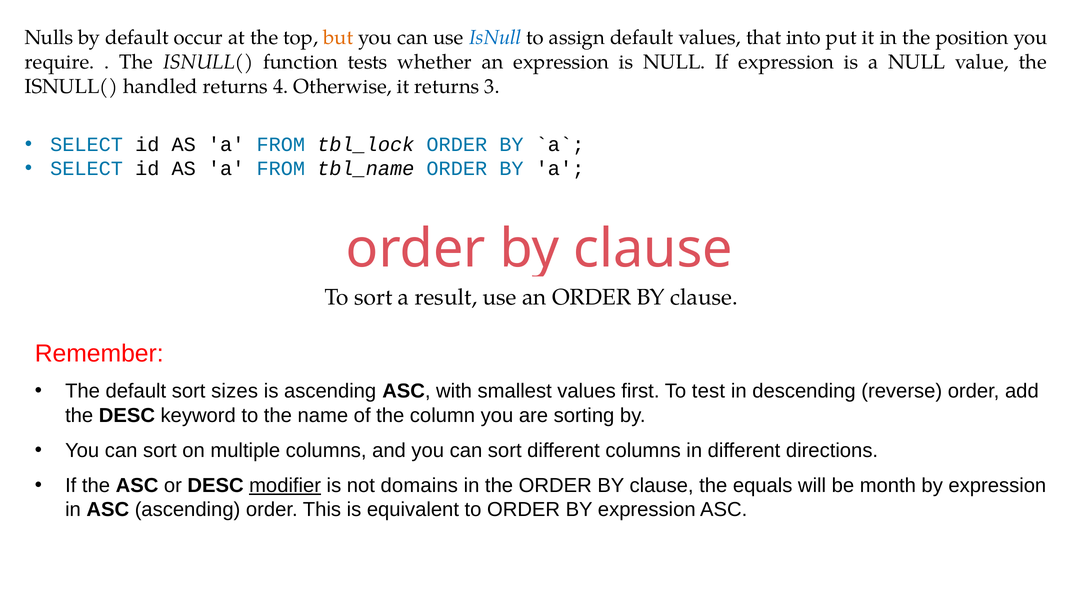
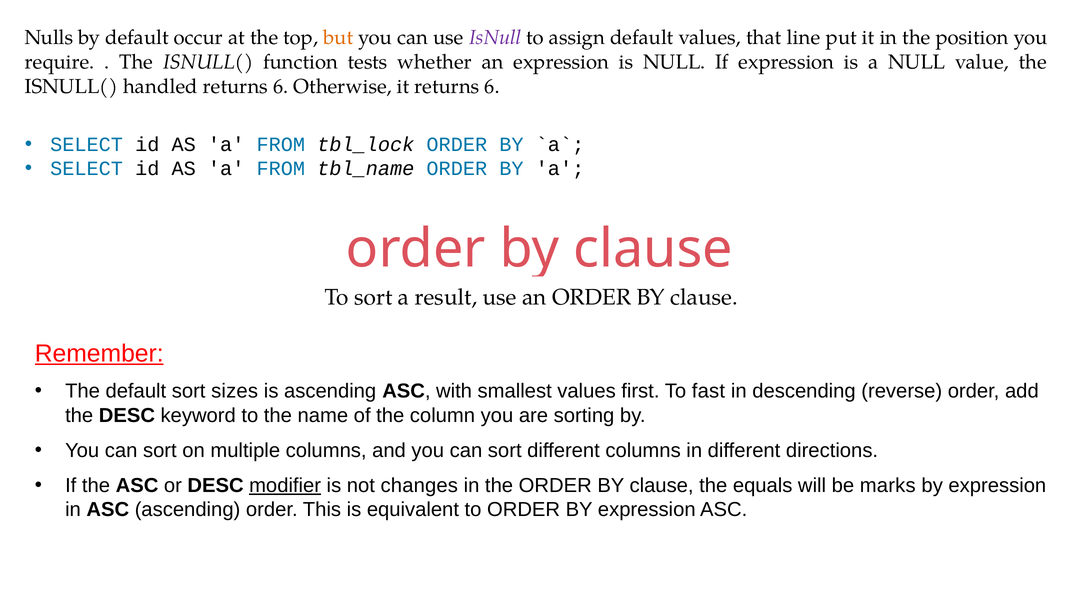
IsNull colour: blue -> purple (495, 38)
into: into -> line (804, 38)
4: 4 -> 6 (281, 86)
it returns 3: 3 -> 6 (492, 86)
Remember underline: none -> present (99, 354)
test: test -> fast (708, 391)
domains: domains -> changes (419, 485)
month: month -> marks (888, 485)
